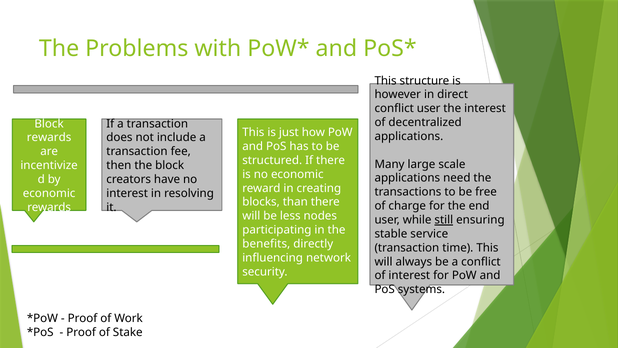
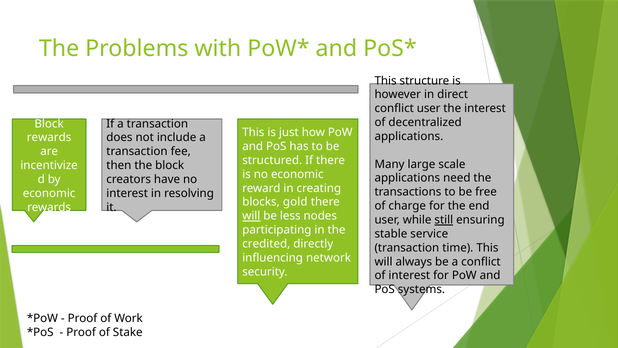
than: than -> gold (295, 202)
will underline: none -> present (251, 216)
benefits: benefits -> credited (266, 244)
